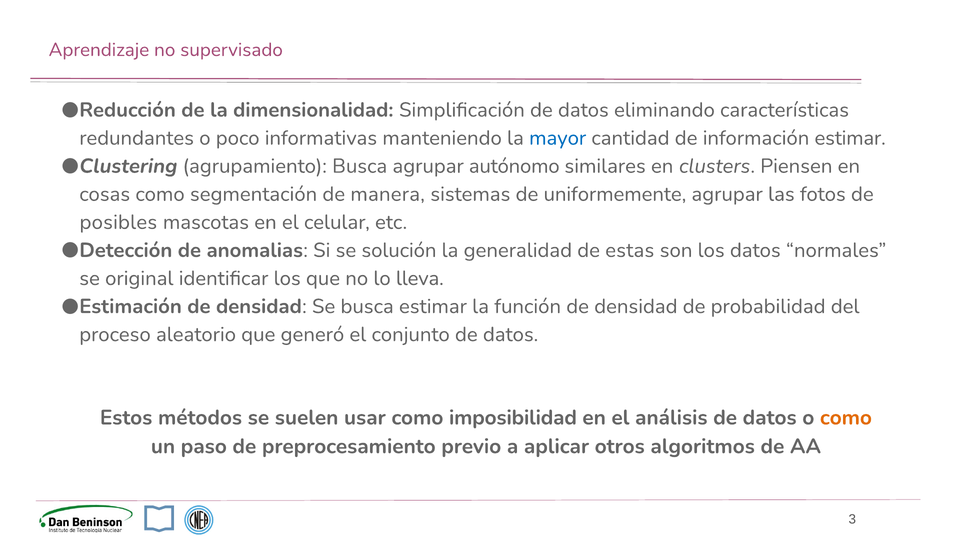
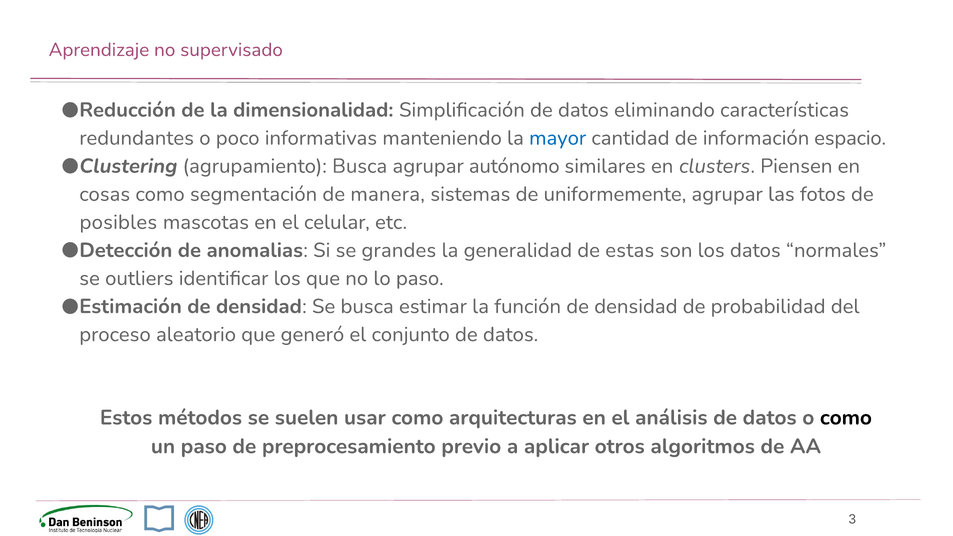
información estimar: estimar -> espacio (850, 138)
solución: solución -> grandes (399, 250)
original: original -> outliers (139, 278)
lo lleva: lleva -> paso (420, 278)
imposibilidad: imposibilidad -> arquitecturas (513, 418)
como colour: orange -> black (846, 418)
